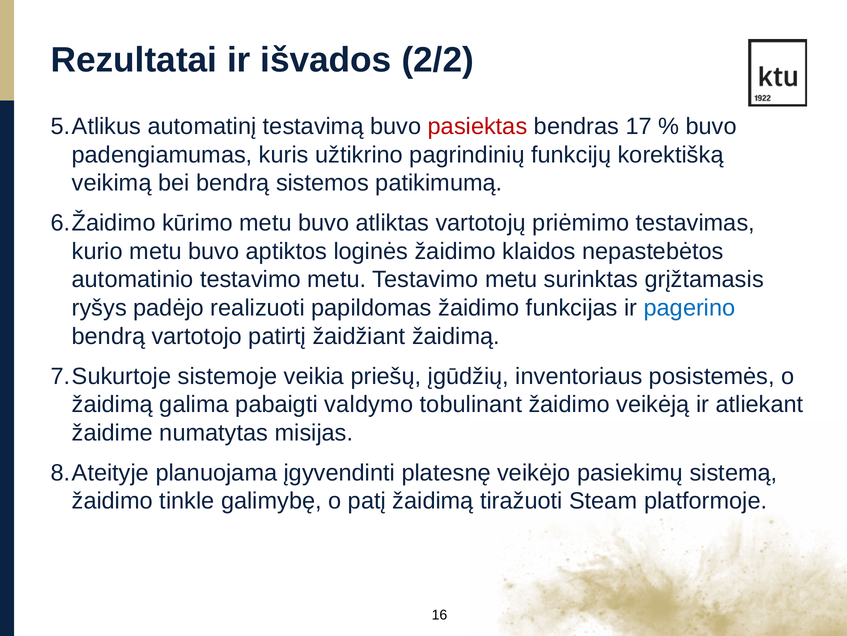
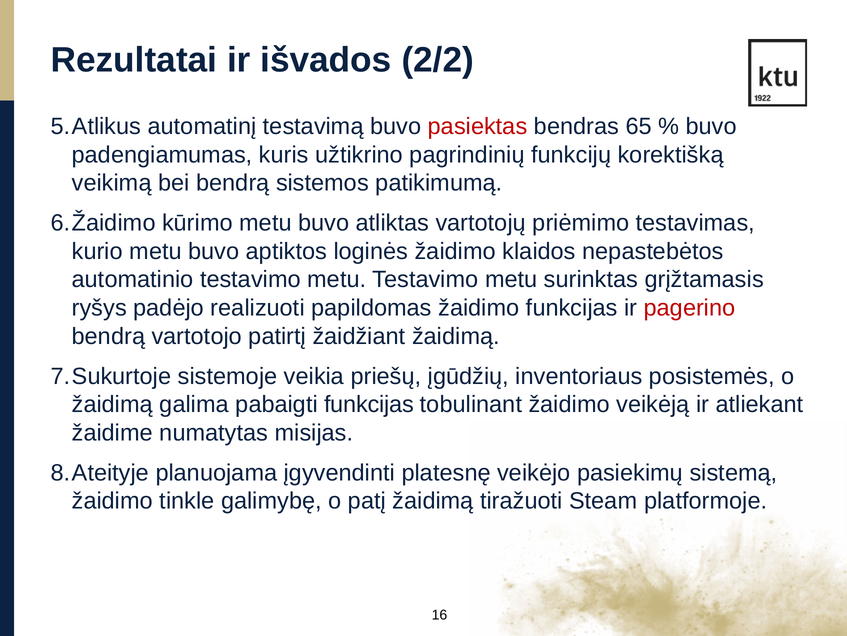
17: 17 -> 65 (639, 126)
pagerino colour: blue -> red (690, 308)
pabaigti valdymo: valdymo -> funkcijas (369, 404)
